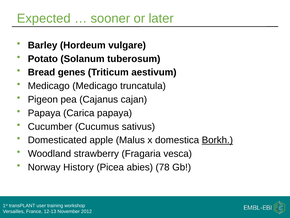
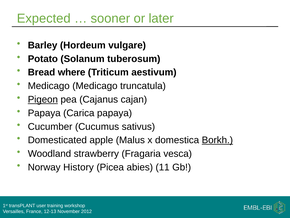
genes: genes -> where (72, 72)
Pigeon underline: none -> present (43, 99)
78: 78 -> 11 (163, 167)
